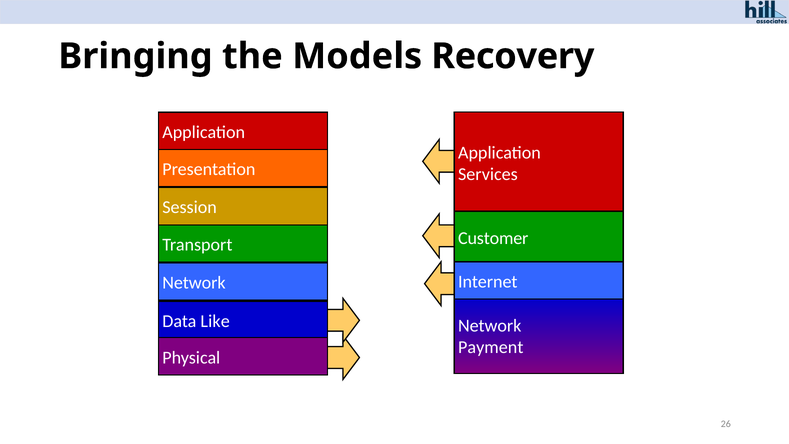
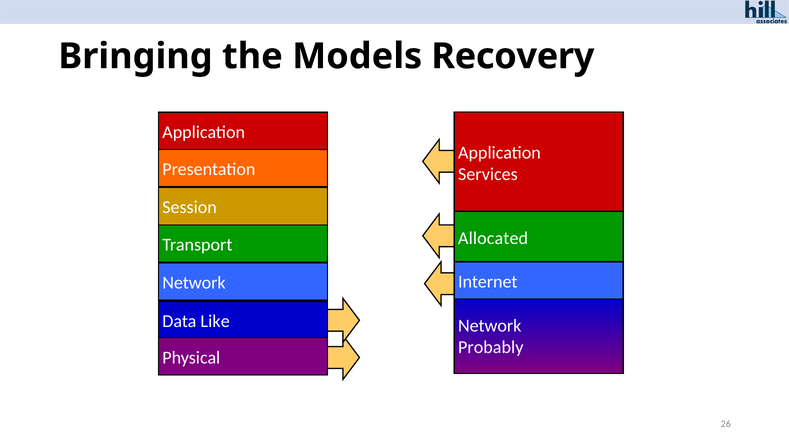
Customer: Customer -> Allocated (493, 238)
Payment: Payment -> Probably (491, 347)
